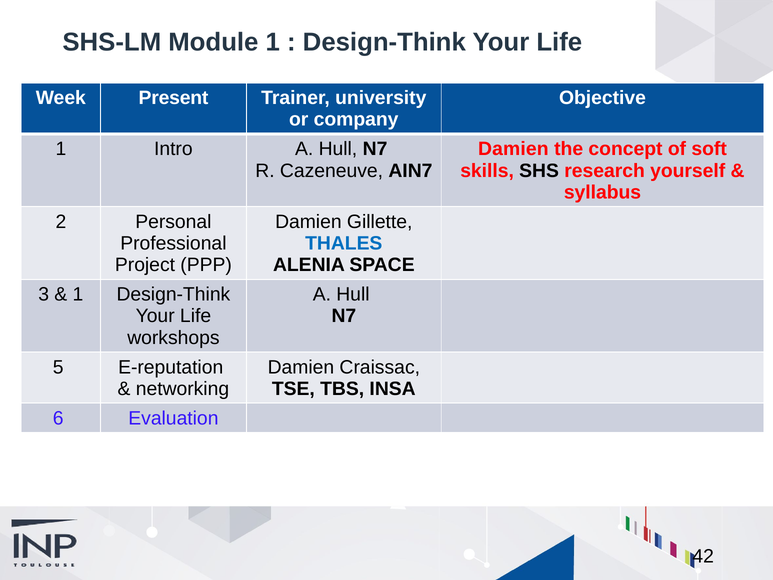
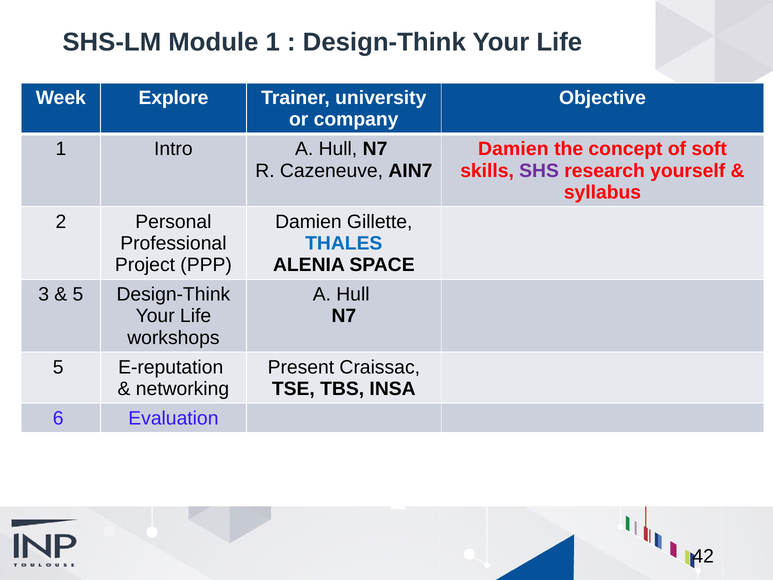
Present: Present -> Explore (174, 98)
SHS colour: black -> purple (539, 171)
1: 1 -> 5 (78, 294)
Damien: Damien -> Present (301, 367)
